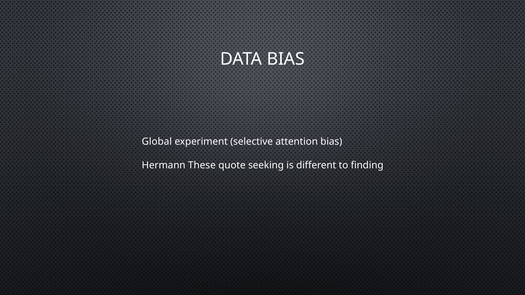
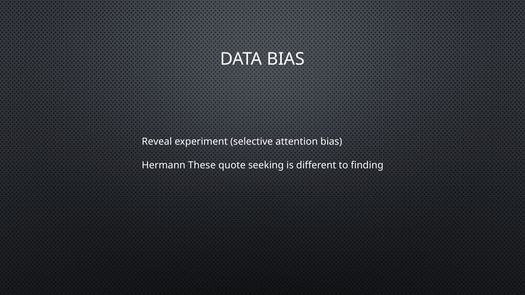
Global: Global -> Reveal (157, 142)
